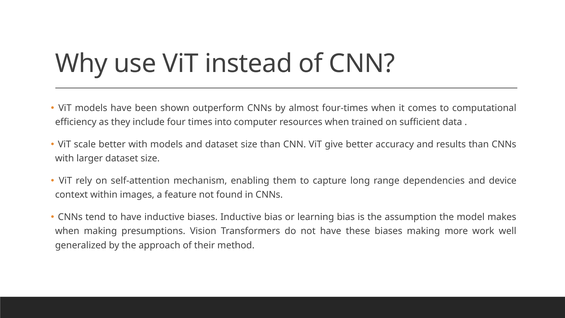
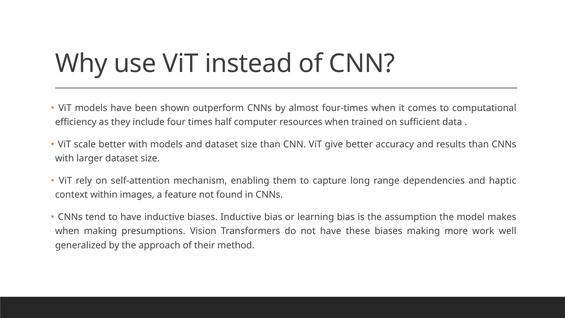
into: into -> half (223, 122)
device: device -> haptic (503, 181)
